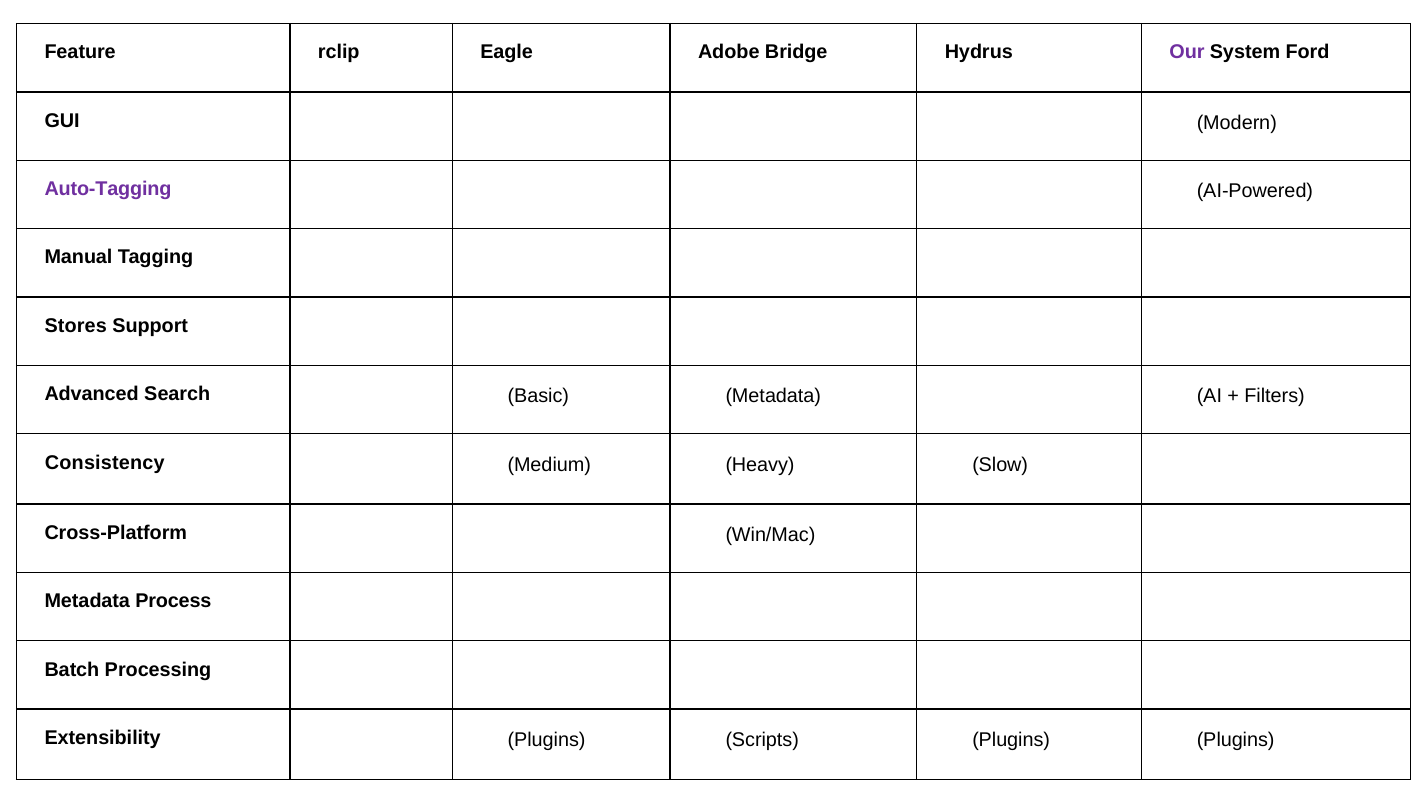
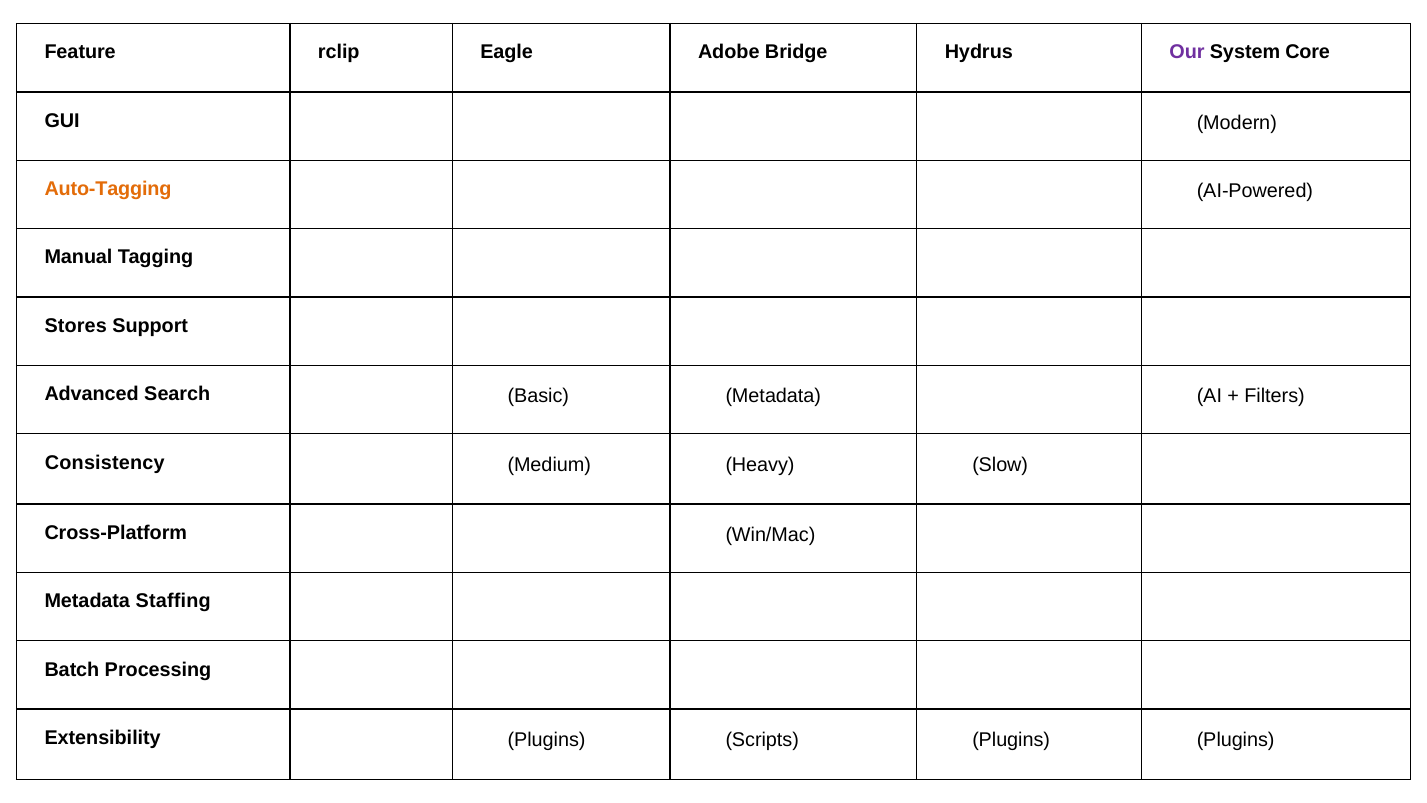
Ford: Ford -> Core (1308, 52)
Auto-Tagging colour: purple -> orange (108, 189)
Process: Process -> Staffing (173, 601)
